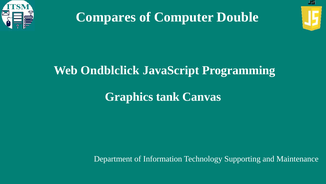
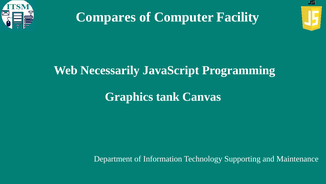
Double: Double -> Facility (238, 17)
Ondblclick: Ondblclick -> Necessarily (110, 70)
